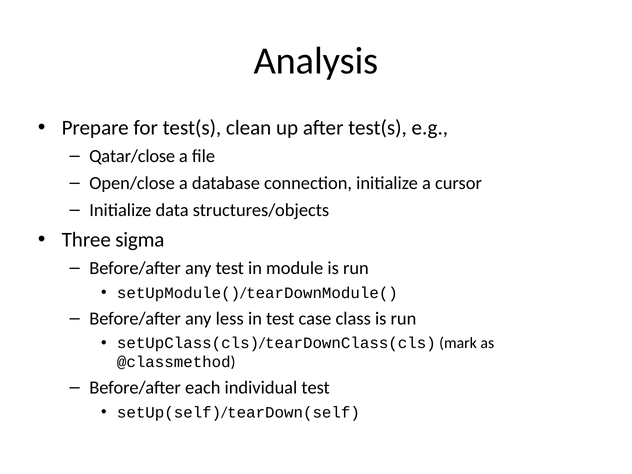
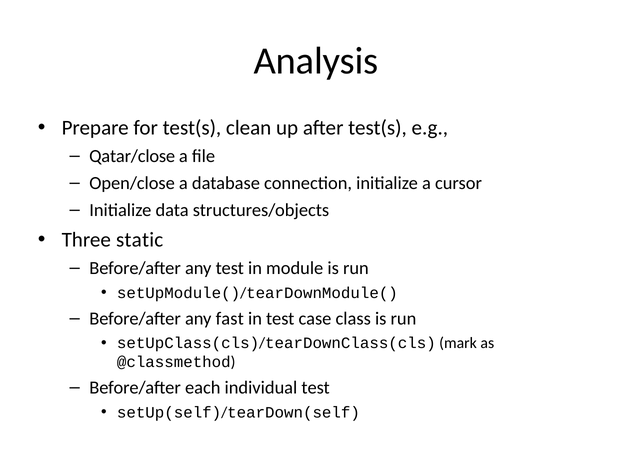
sigma: sigma -> static (140, 240)
less: less -> fast (230, 319)
